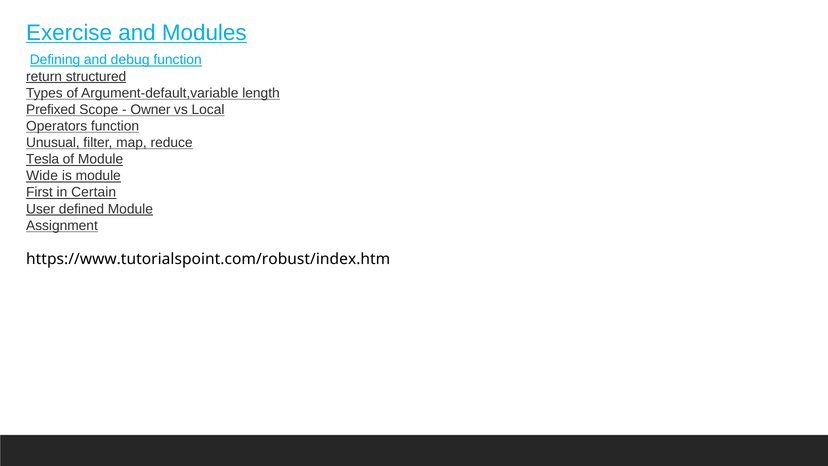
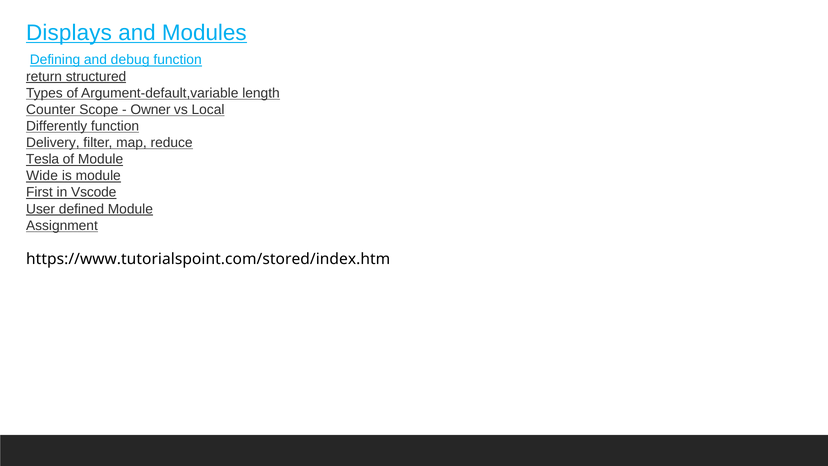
Exercise: Exercise -> Displays (69, 33)
Prefixed: Prefixed -> Counter (51, 110)
Operators: Operators -> Differently (57, 126)
Unusual: Unusual -> Delivery (53, 143)
Certain: Certain -> Vscode (94, 192)
https://www.tutorialspoint.com/robust/index.htm: https://www.tutorialspoint.com/robust/index.htm -> https://www.tutorialspoint.com/stored/index.htm (208, 259)
